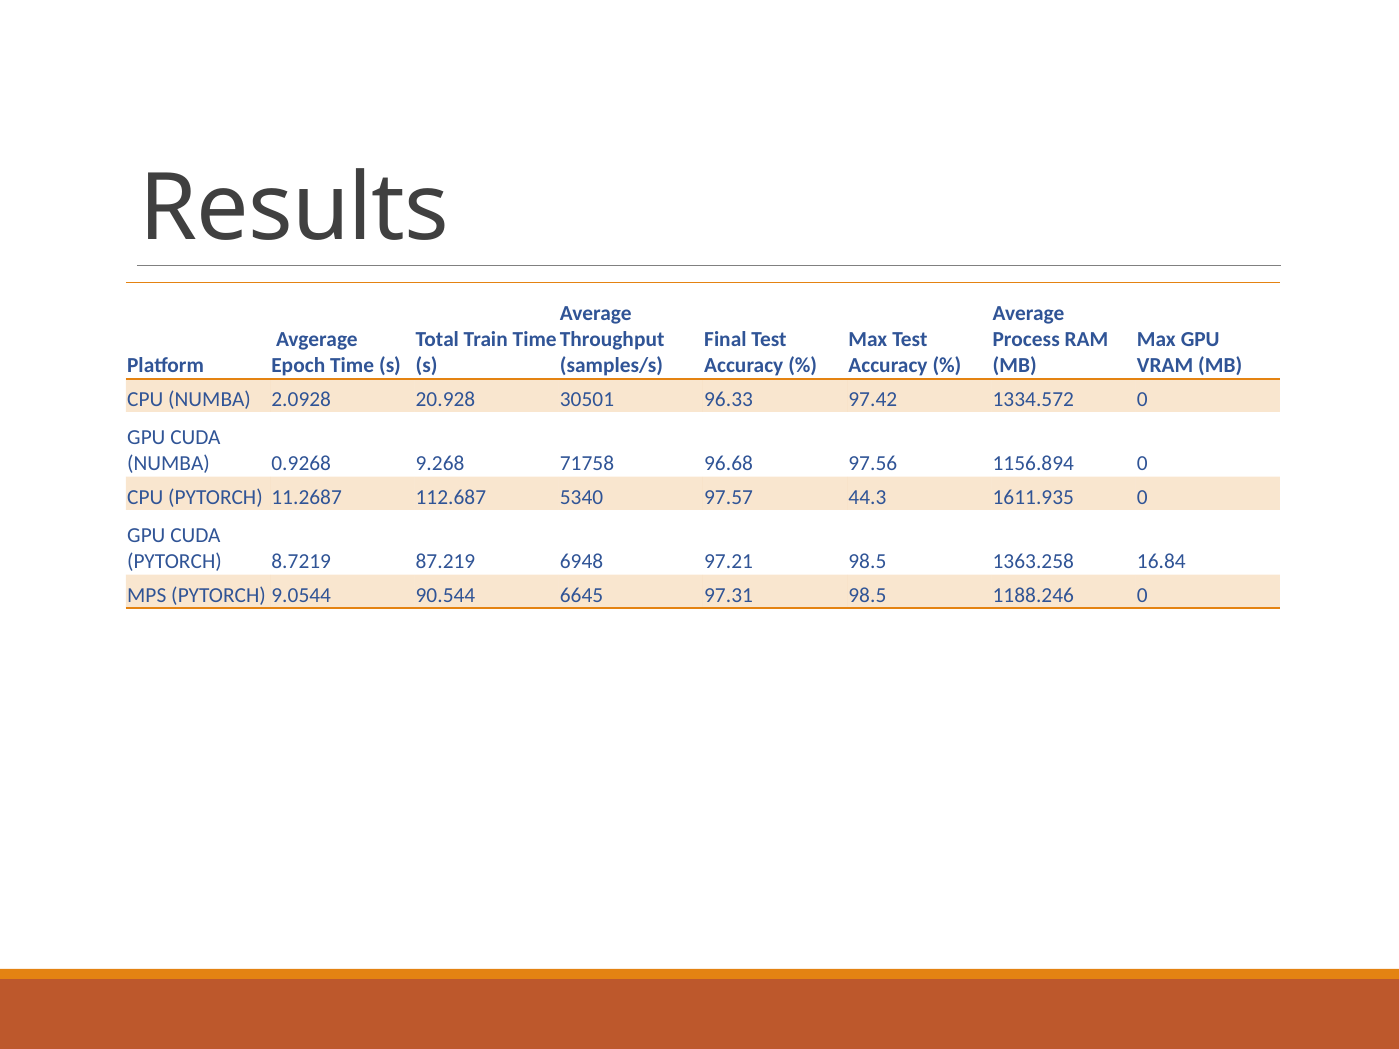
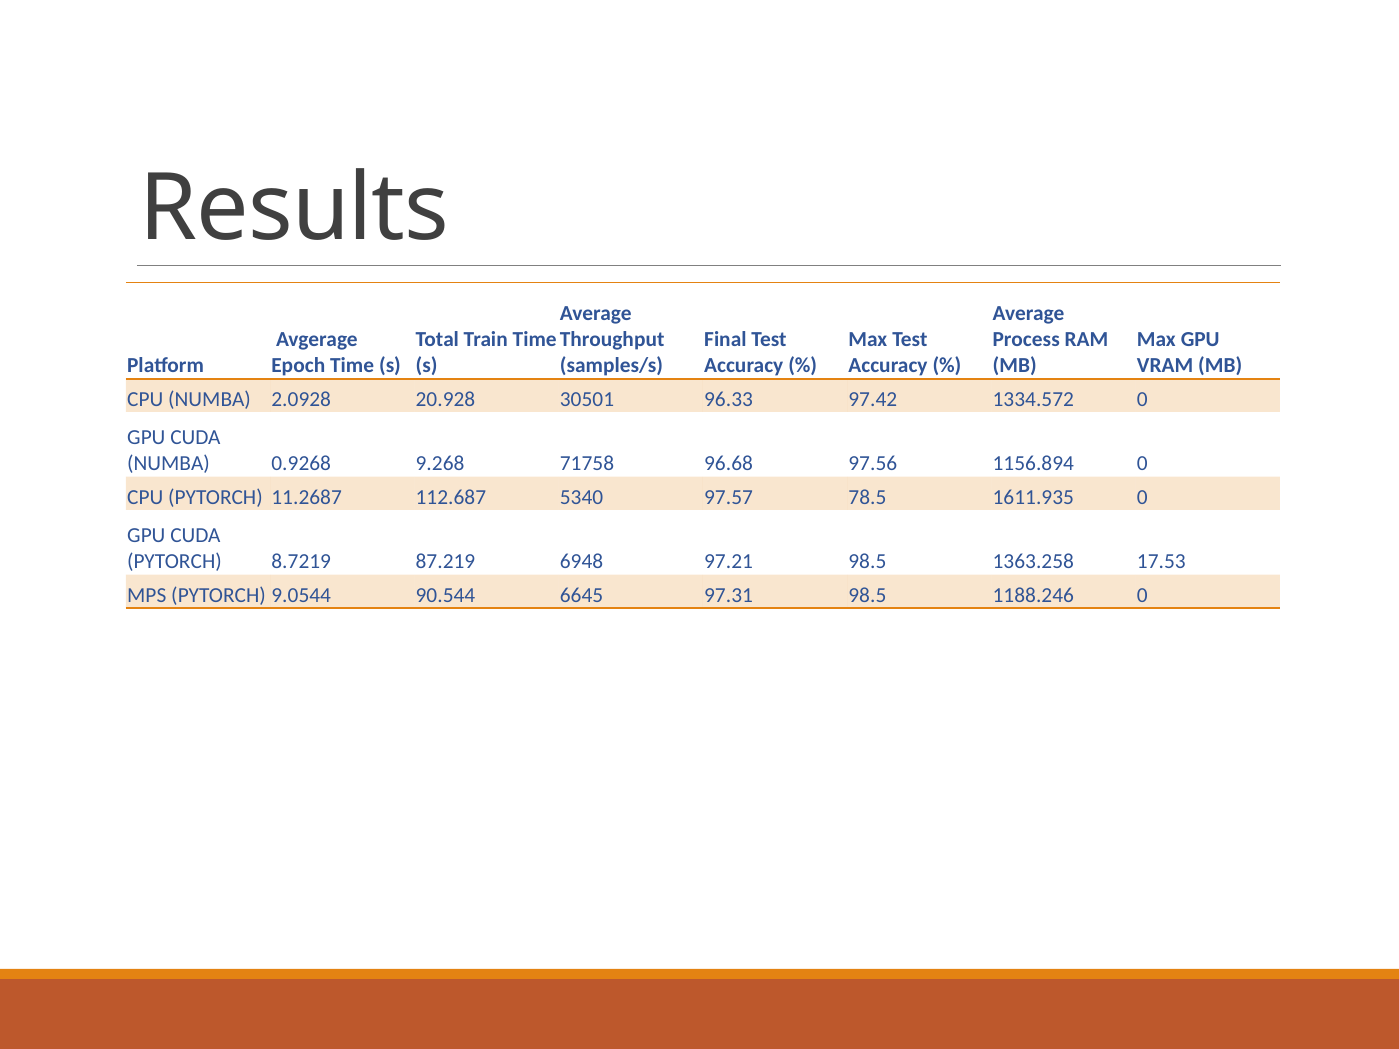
44.3: 44.3 -> 78.5 (867, 497)
16.84: 16.84 -> 17.53 (1161, 562)
